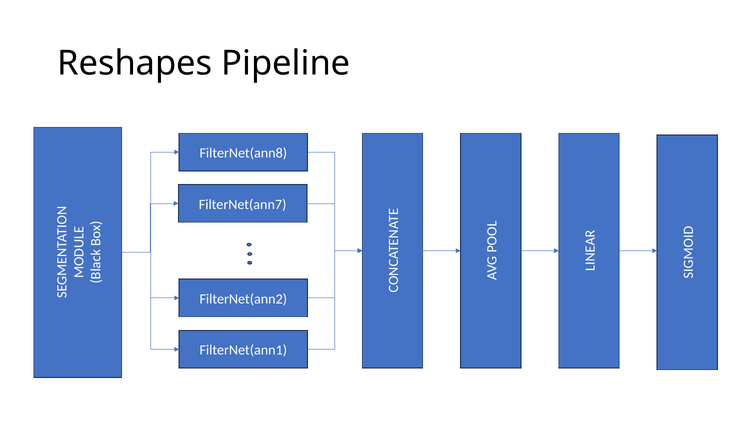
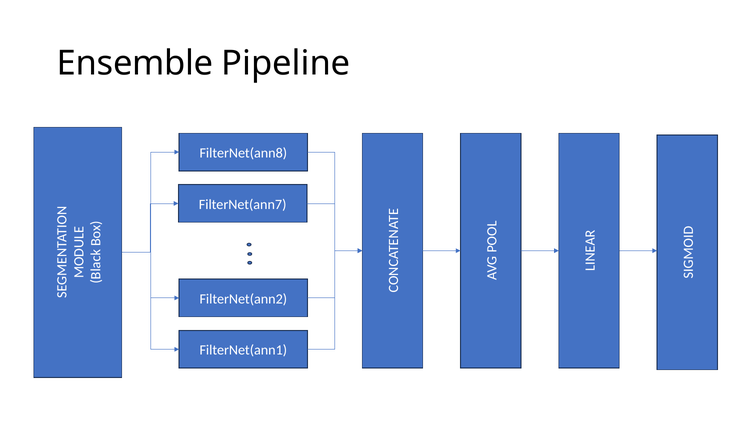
Reshapes: Reshapes -> Ensemble (135, 63)
